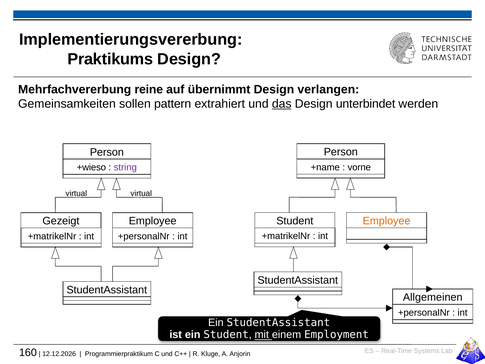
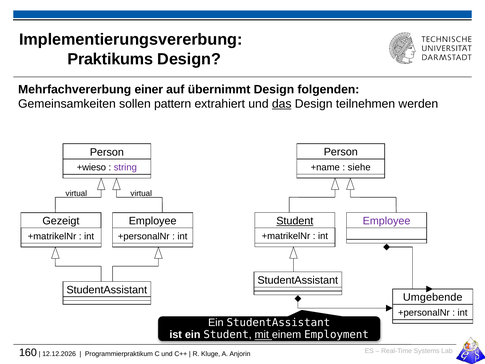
reine: reine -> einer (149, 89)
verlangen: verlangen -> folgenden (328, 89)
unterbindet: unterbindet -> teilnehmen (366, 104)
vorne: vorne -> siehe (359, 167)
Student underline: none -> present (295, 221)
Employee colour: orange -> purple (387, 221)
Allgemeinen: Allgemeinen -> Umgebende (433, 297)
